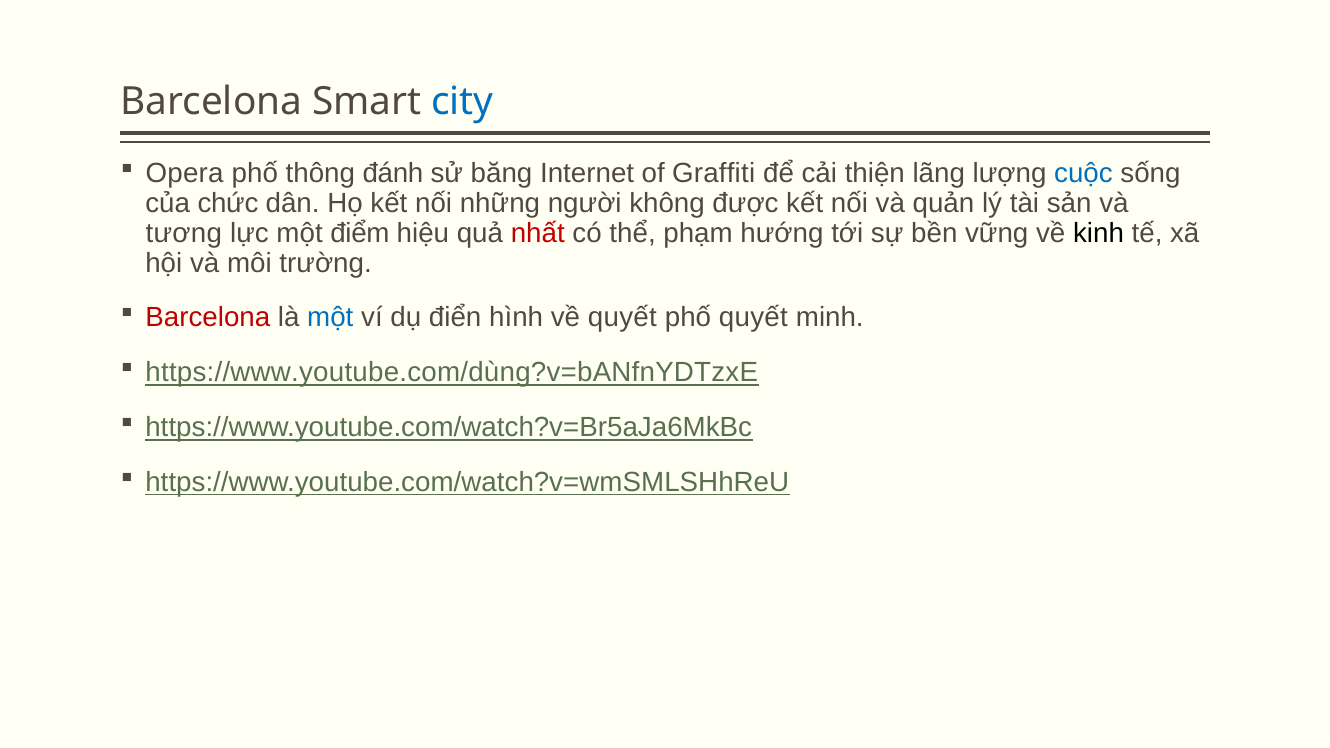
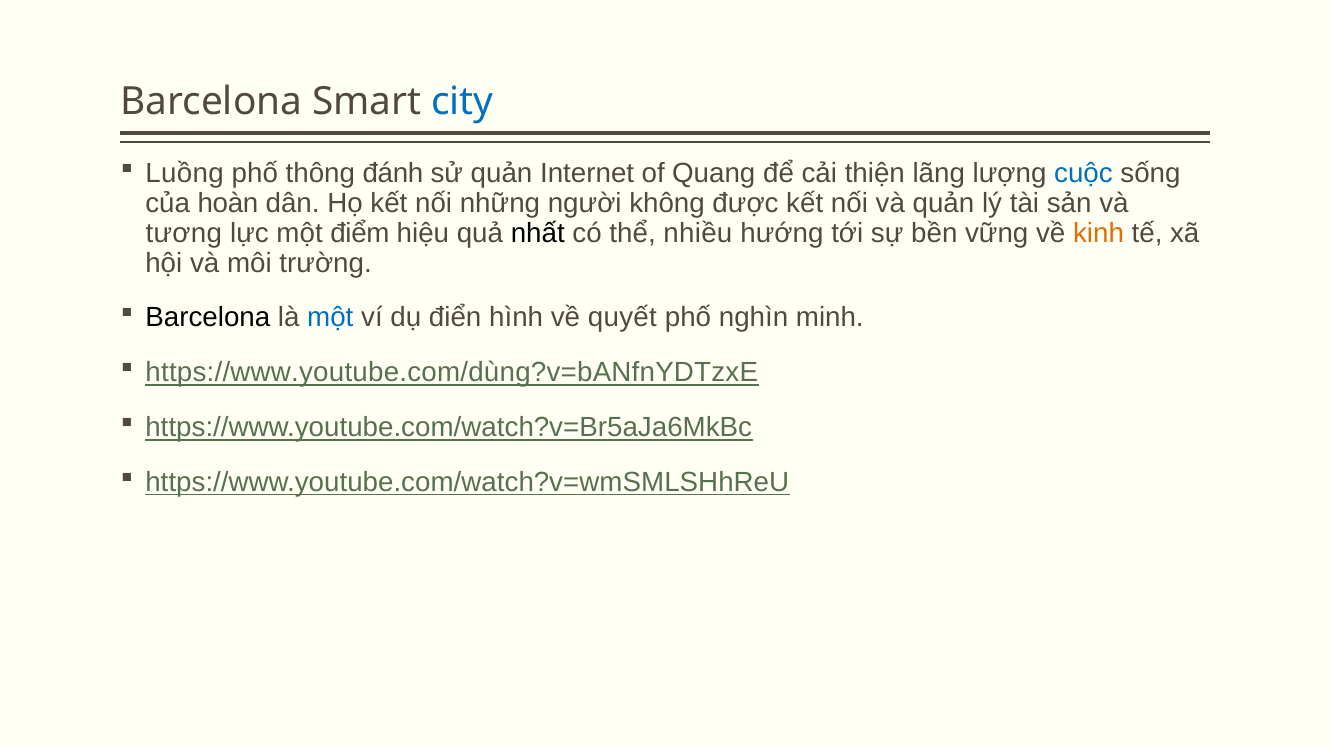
Opera: Opera -> Luồng (185, 173)
sử băng: băng -> quản (502, 173)
Graffiti: Graffiti -> Quang (714, 173)
chức: chức -> hoàn (228, 203)
nhất colour: red -> black (538, 233)
phạm: phạm -> nhiều (698, 233)
kinh colour: black -> orange (1099, 233)
Barcelona colour: red -> black (208, 318)
phố quyết: quyết -> nghìn (754, 318)
